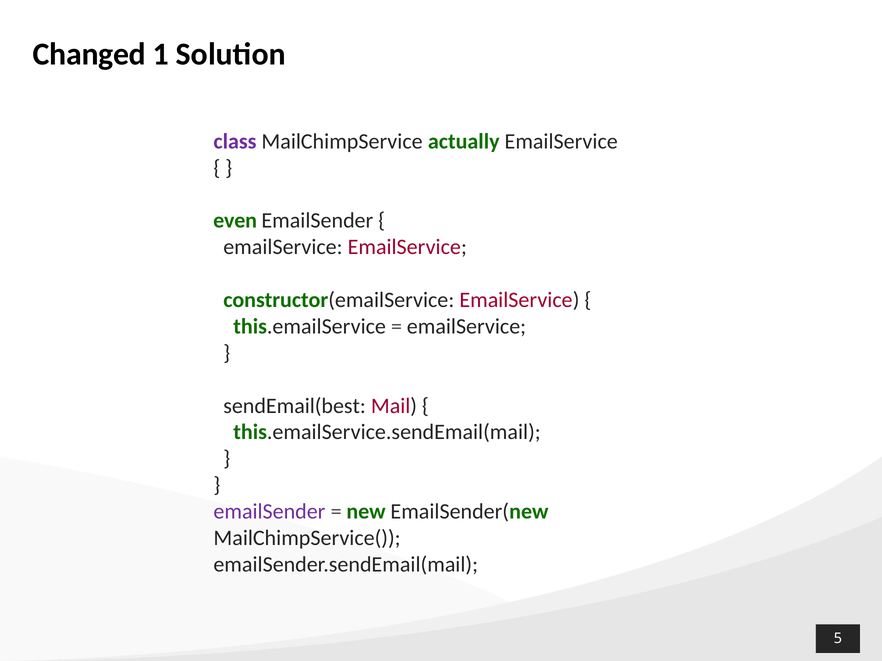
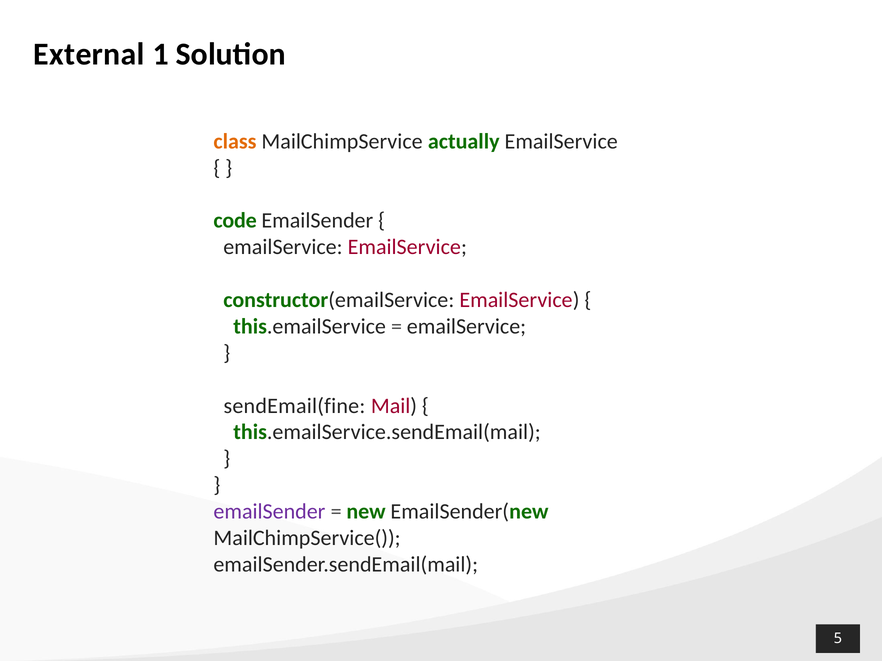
Changed: Changed -> External (89, 54)
class colour: purple -> orange (235, 141)
even: even -> code (235, 221)
sendEmail(best: sendEmail(best -> sendEmail(fine (294, 406)
